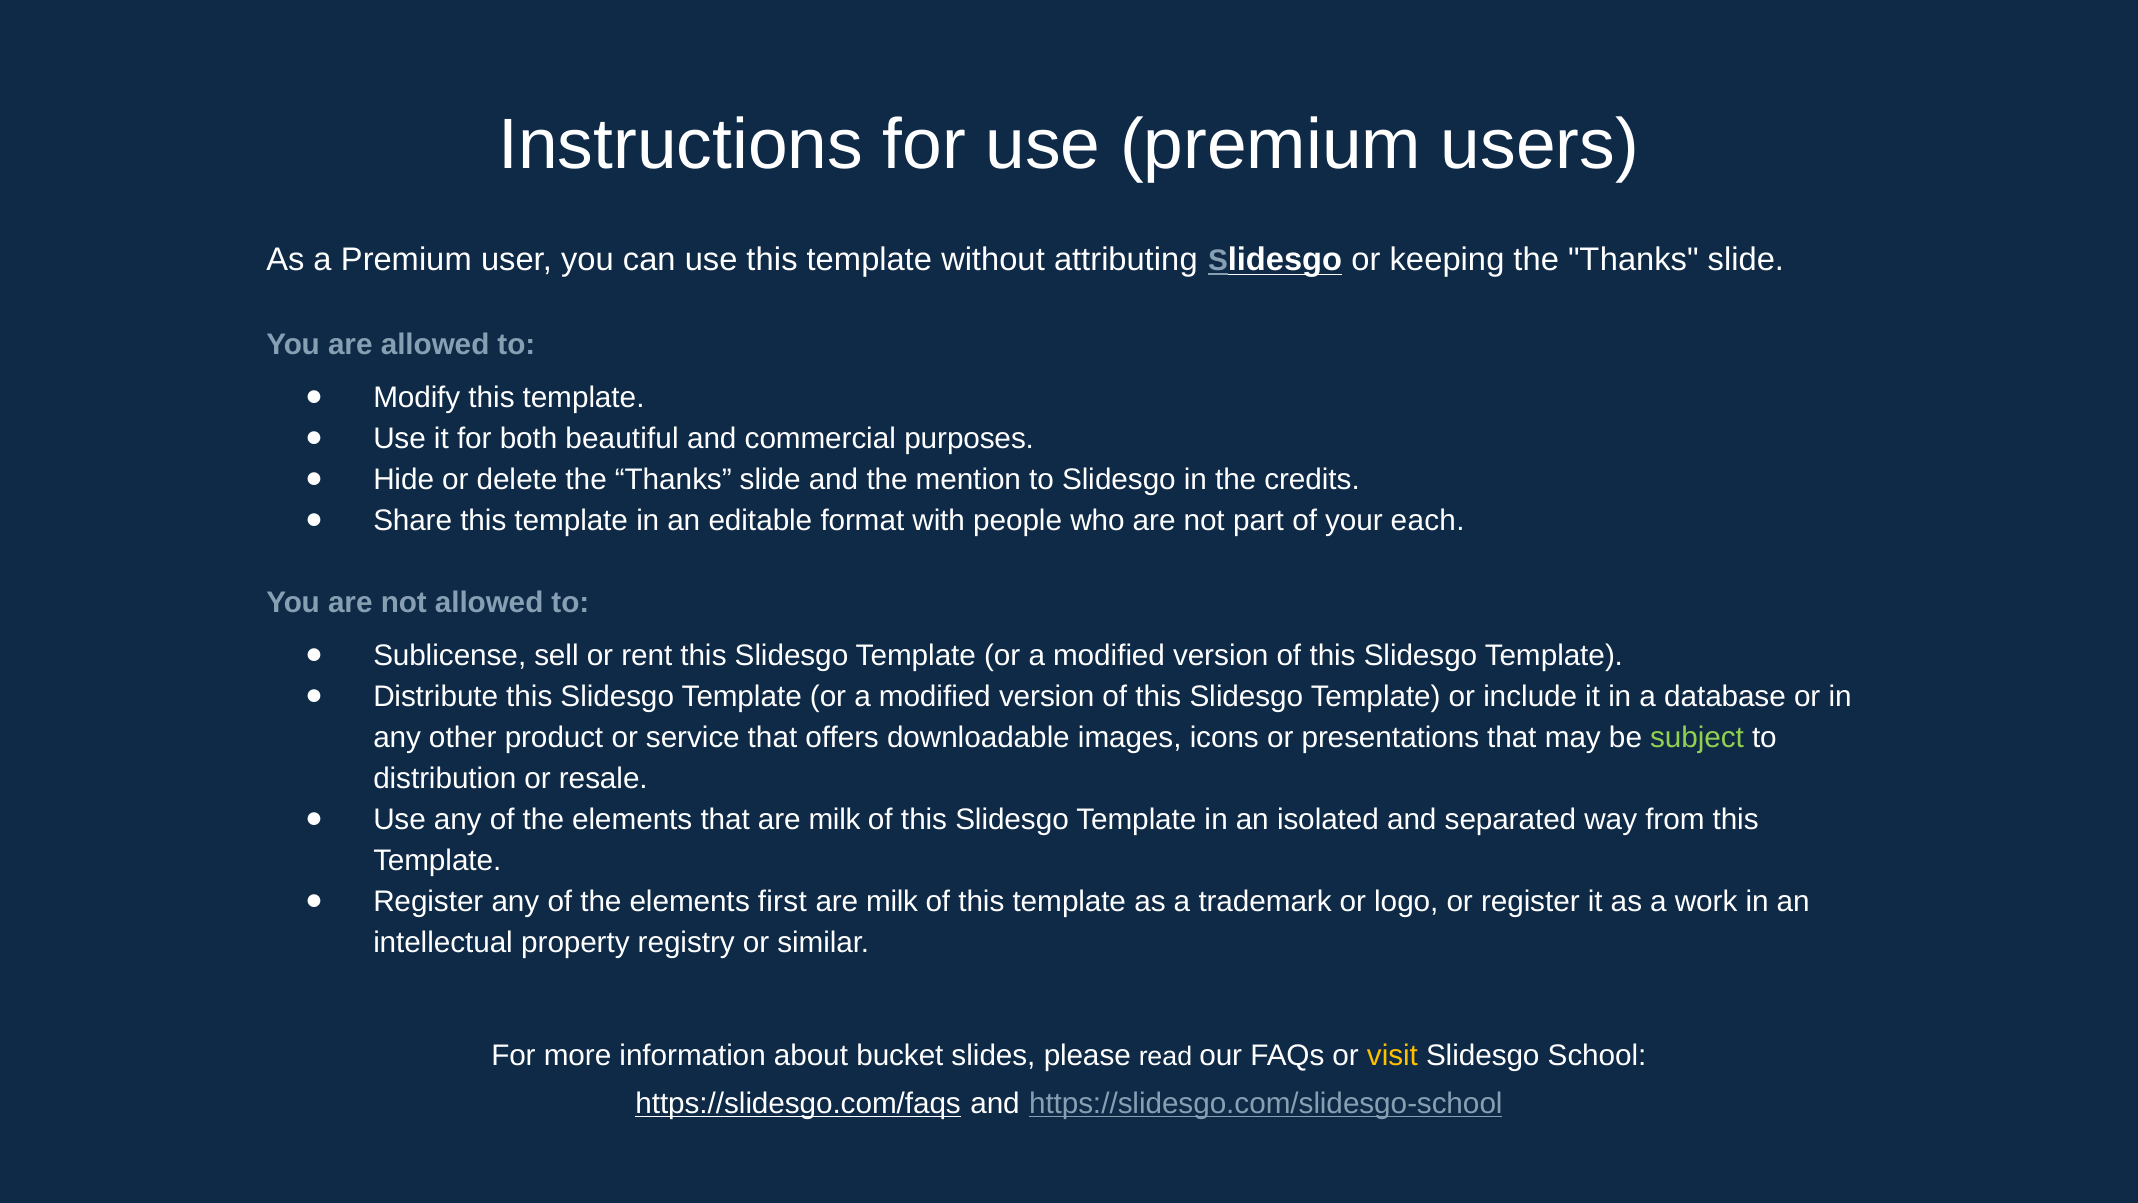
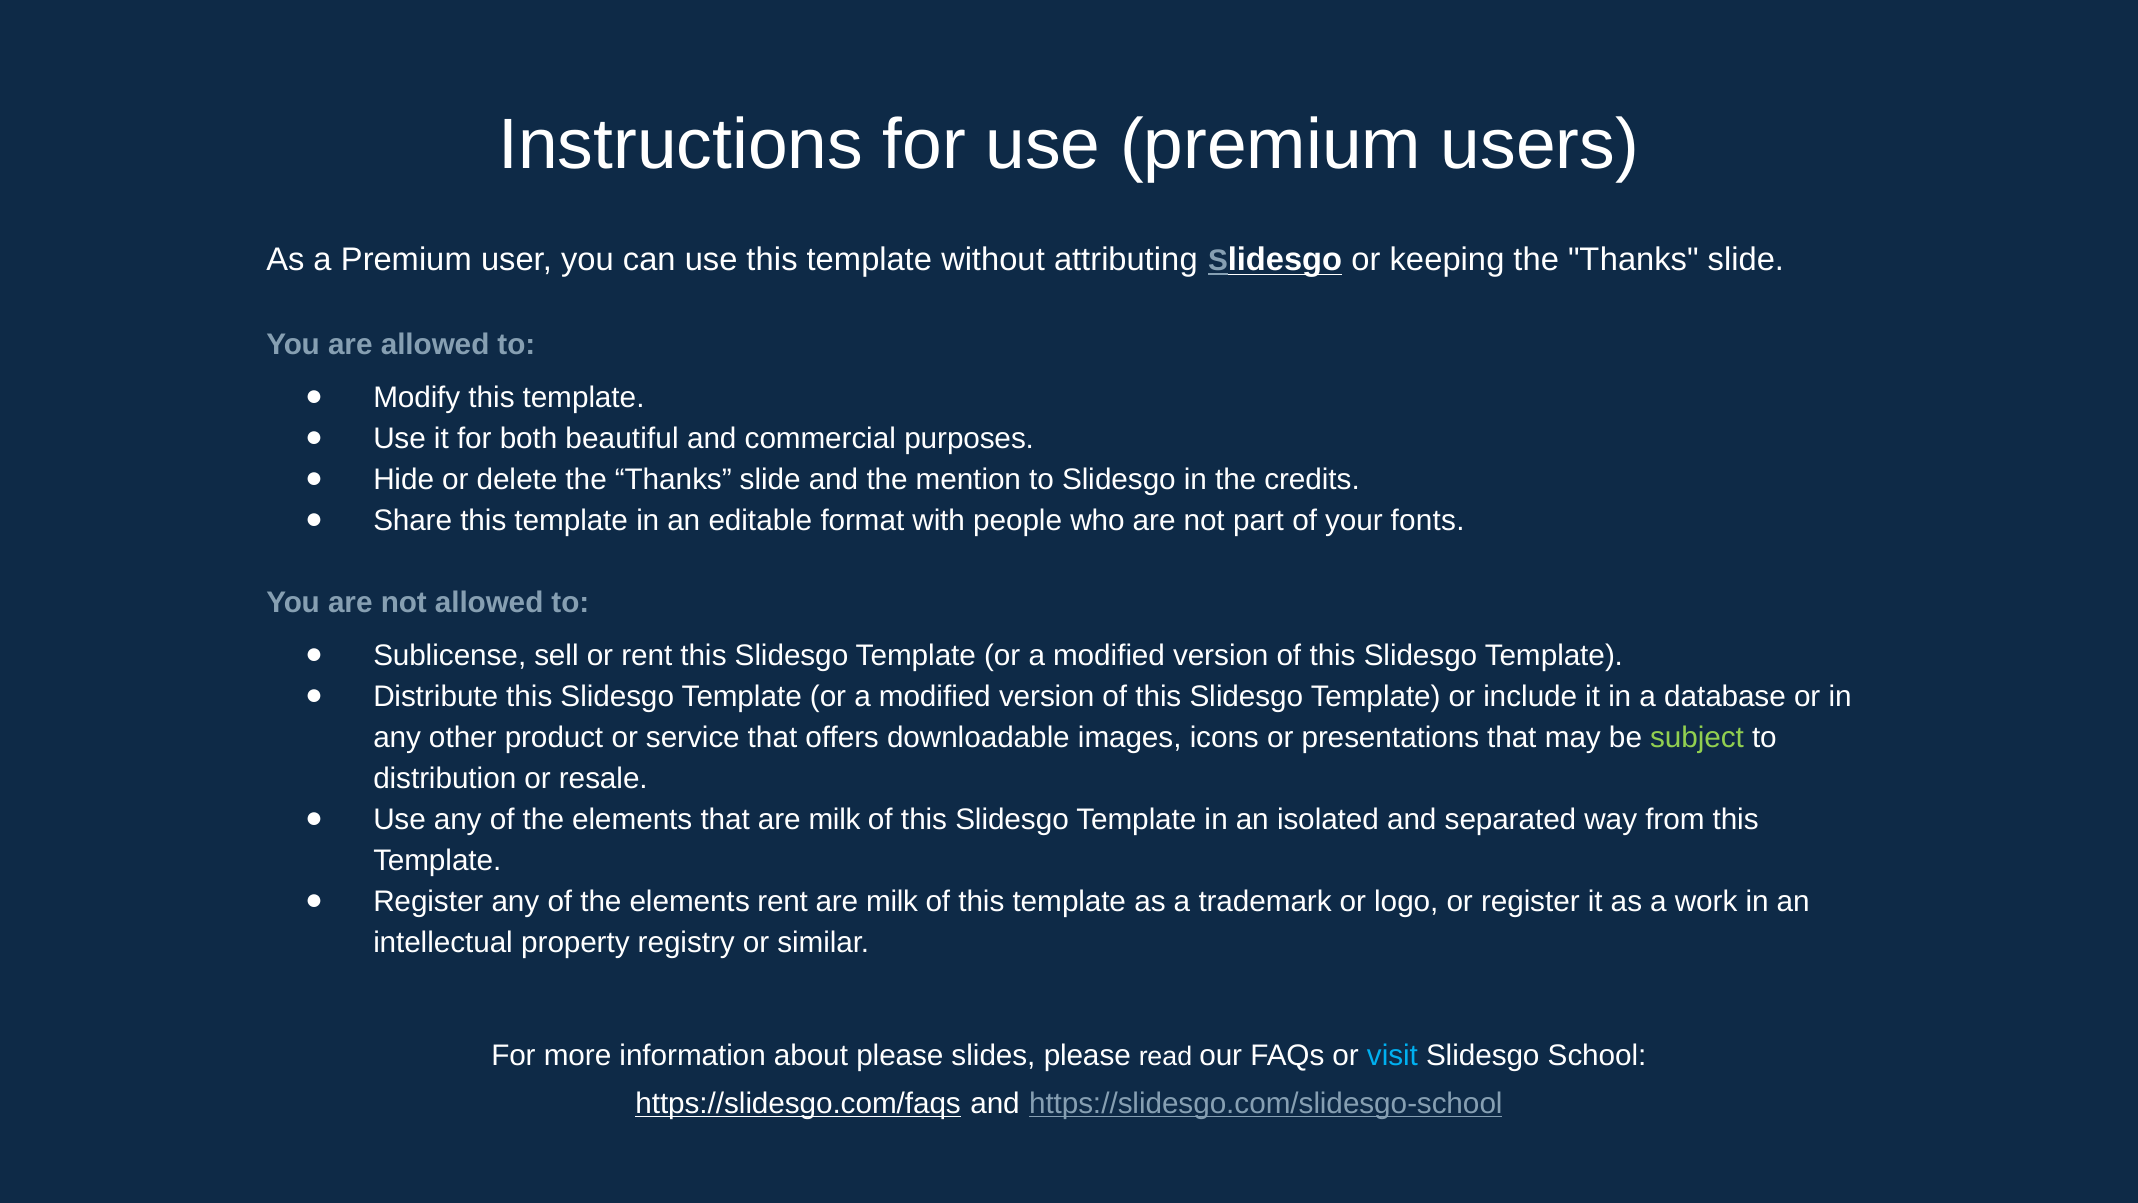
each: each -> fonts (1428, 520)
elements first: first -> rent (783, 901)
about bucket: bucket -> please (900, 1055)
visit colour: yellow -> light blue (1392, 1055)
